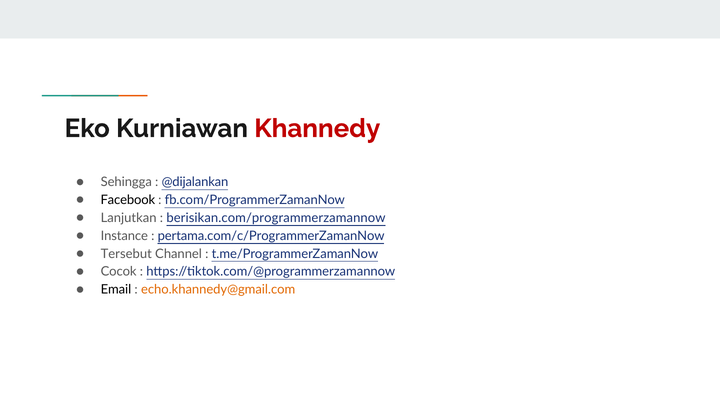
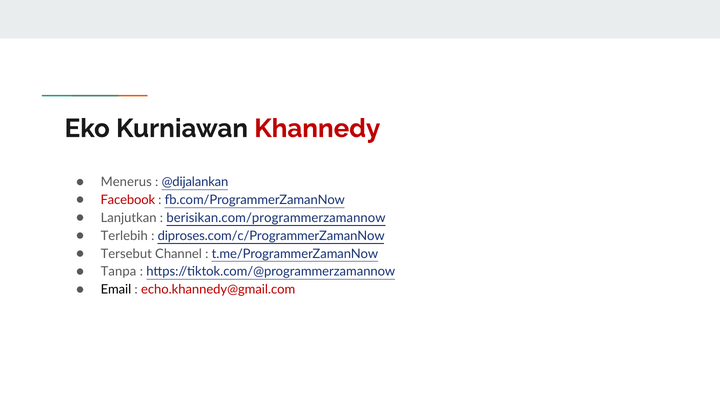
Sehingga: Sehingga -> Menerus (126, 182)
Facebook colour: black -> red (128, 200)
Instance: Instance -> Terlebih (124, 236)
pertama.com/c/ProgrammerZamanNow: pertama.com/c/ProgrammerZamanNow -> diproses.com/c/ProgrammerZamanNow (271, 236)
Cocok: Cocok -> Tanpa (118, 272)
echo.khannedy@gmail.com colour: orange -> red (218, 290)
